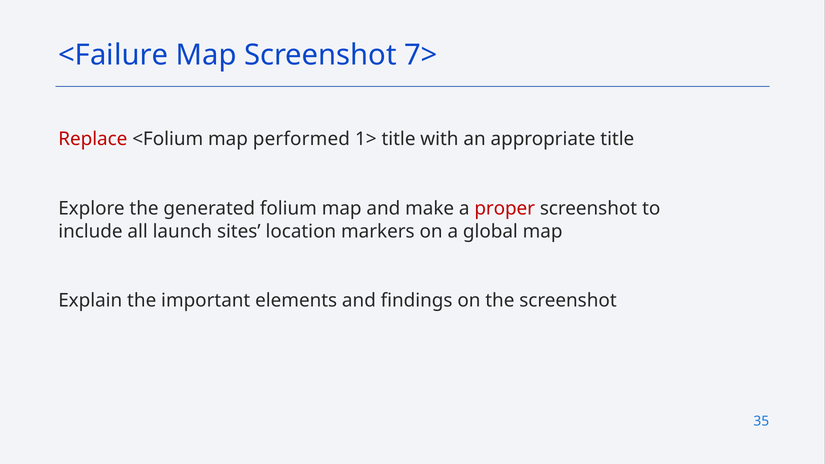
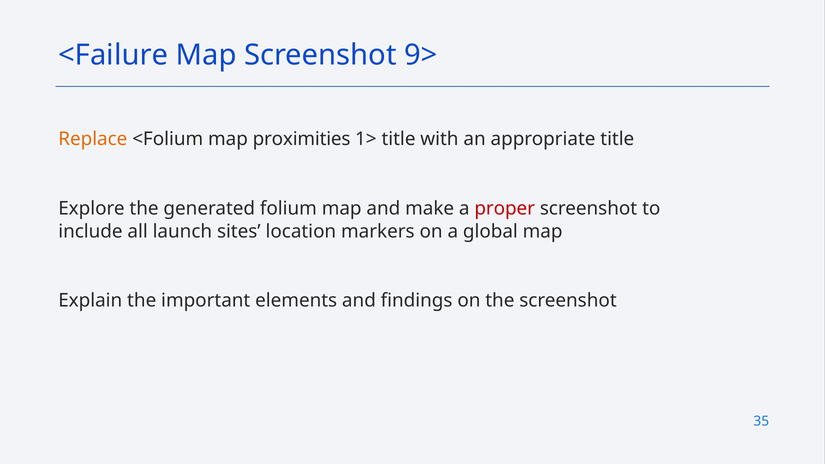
7>: 7> -> 9> (421, 55)
Replace colour: red -> orange (93, 139)
performed: performed -> proximities (302, 139)
